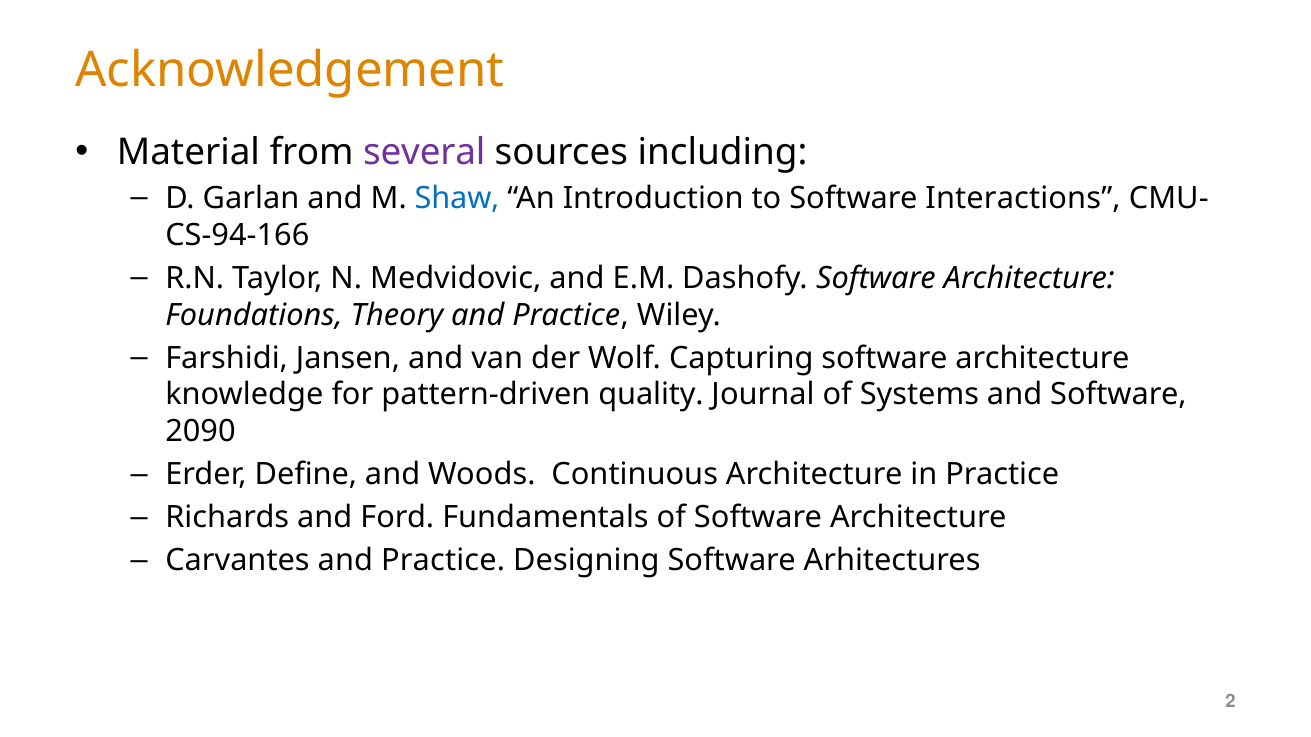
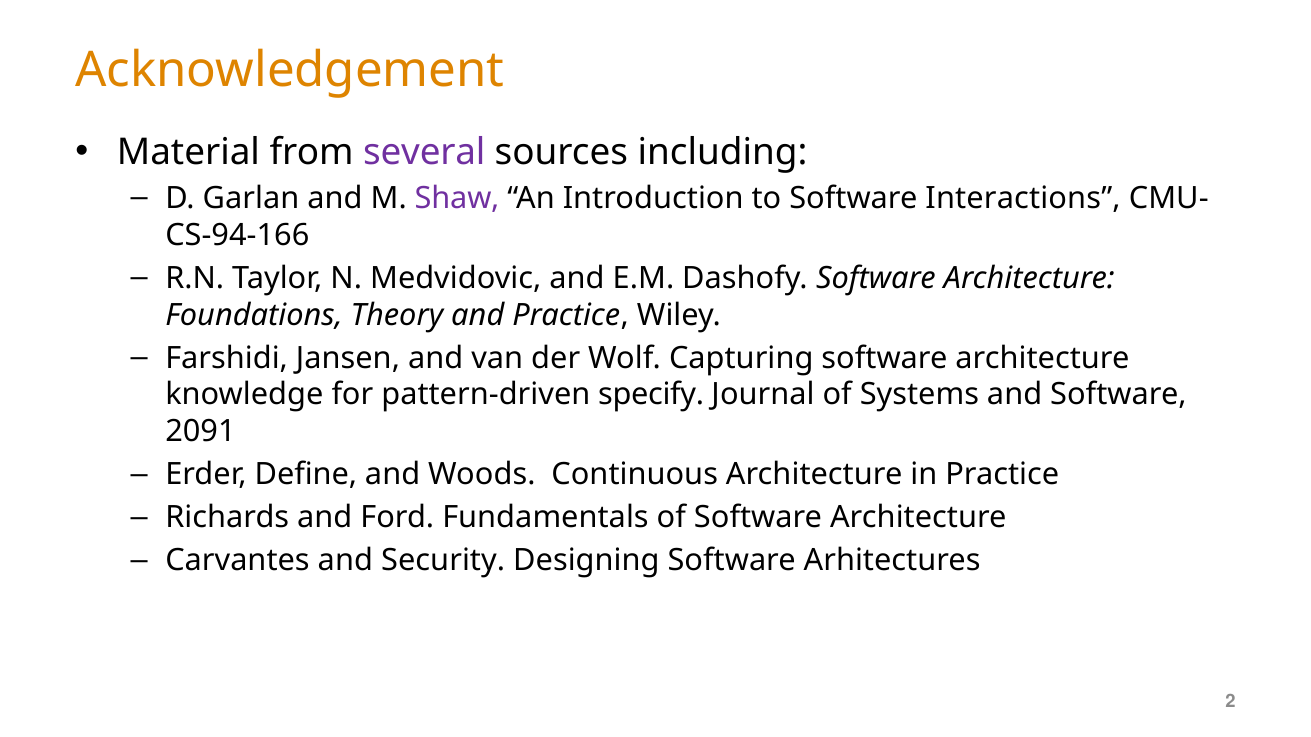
Shaw colour: blue -> purple (457, 198)
quality: quality -> specify (651, 395)
2090: 2090 -> 2091 (200, 432)
Carvantes and Practice: Practice -> Security (443, 561)
